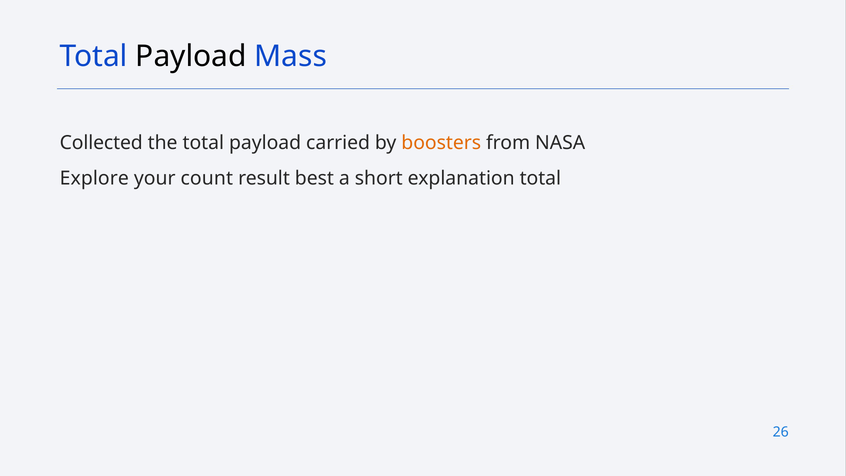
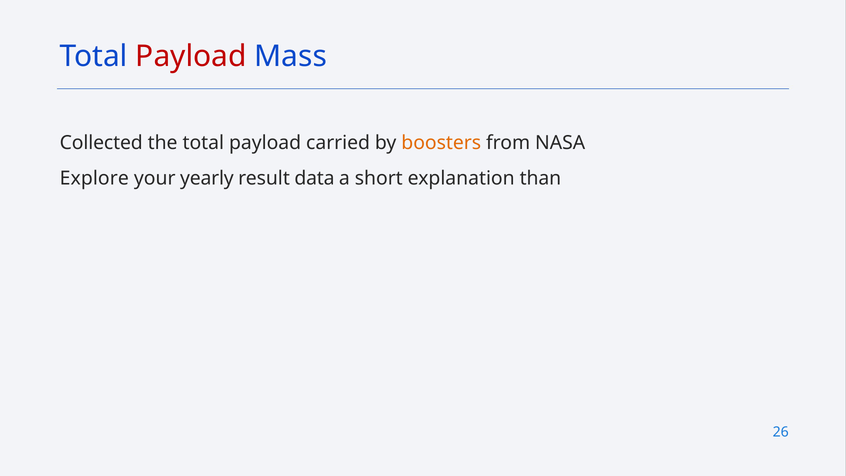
Payload colour: black -> red (191, 57)
count: count -> yearly (207, 178)
best: best -> data (314, 178)
explanation total: total -> than (540, 178)
